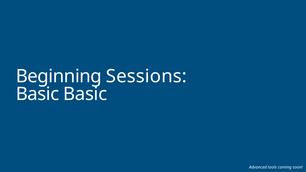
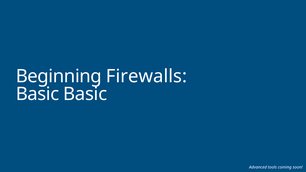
Sessions: Sessions -> Firewalls (147, 76)
